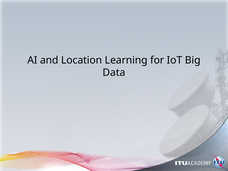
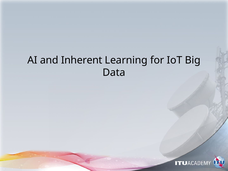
Location: Location -> Inherent (82, 60)
